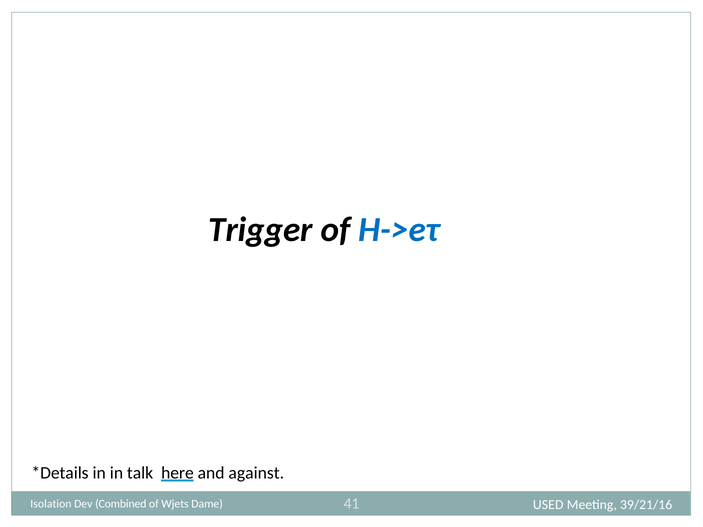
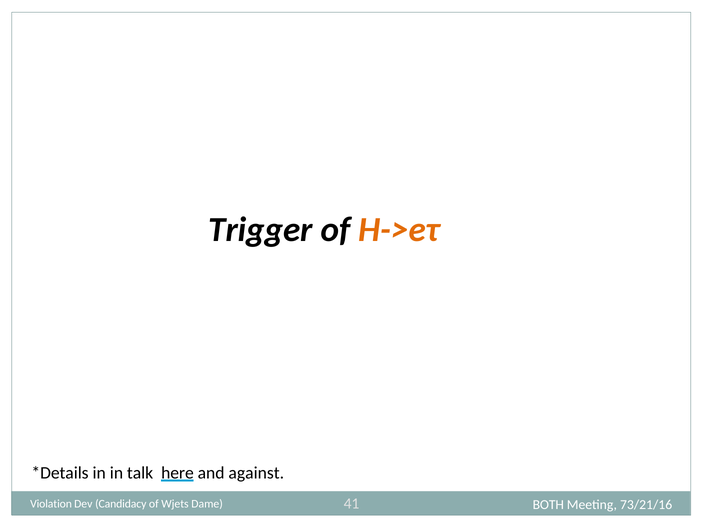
H->eτ colour: blue -> orange (399, 230)
Isolation: Isolation -> Violation (51, 504)
Combined: Combined -> Candidacy (121, 504)
USED: USED -> BOTH (548, 505)
39/21/16: 39/21/16 -> 73/21/16 (646, 505)
